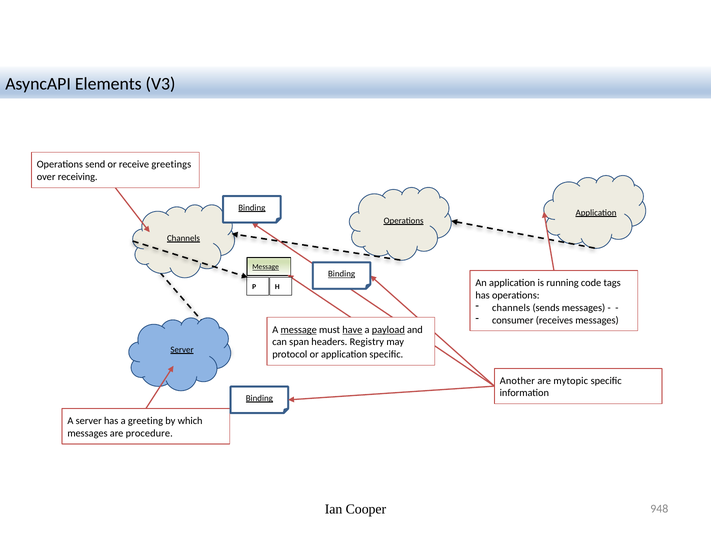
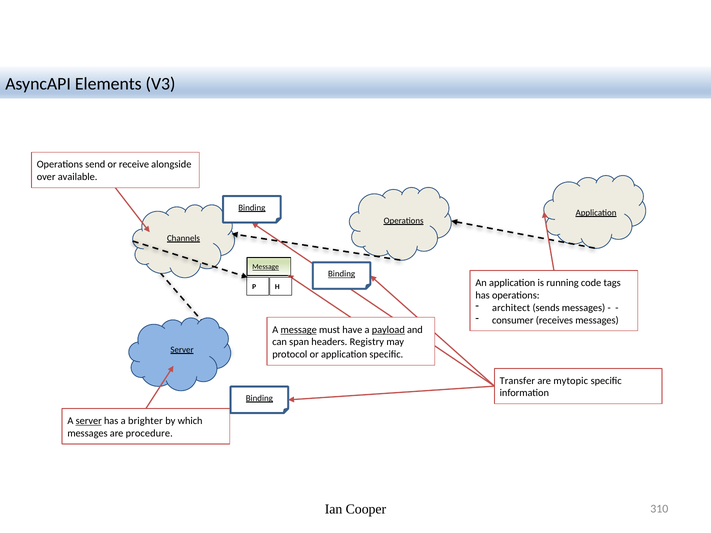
greetings: greetings -> alongside (171, 165)
receiving: receiving -> available (78, 177)
channels: channels -> architect (511, 308)
have underline: present -> none (352, 330)
Another: Another -> Transfer (517, 381)
server underline: none -> present (89, 421)
greeting: greeting -> brighter (145, 421)
948: 948 -> 310 (659, 509)
